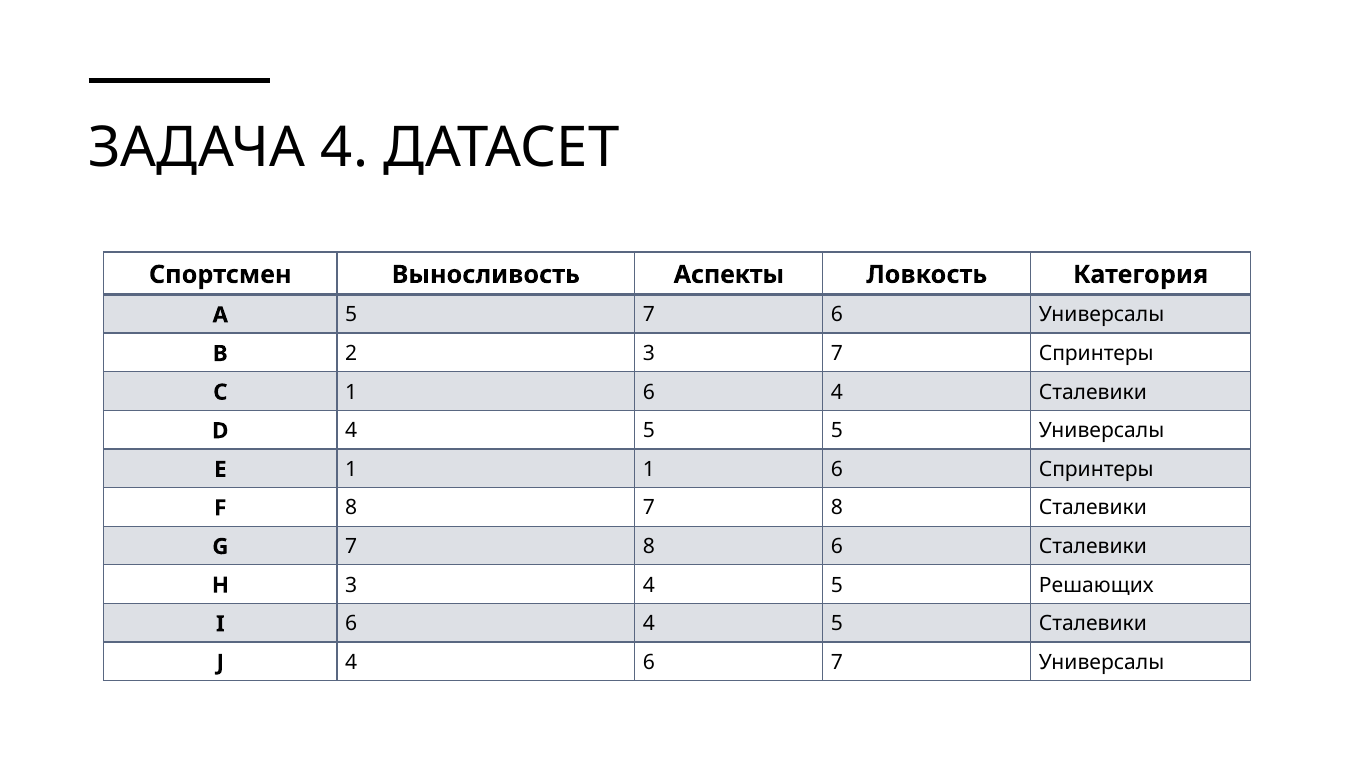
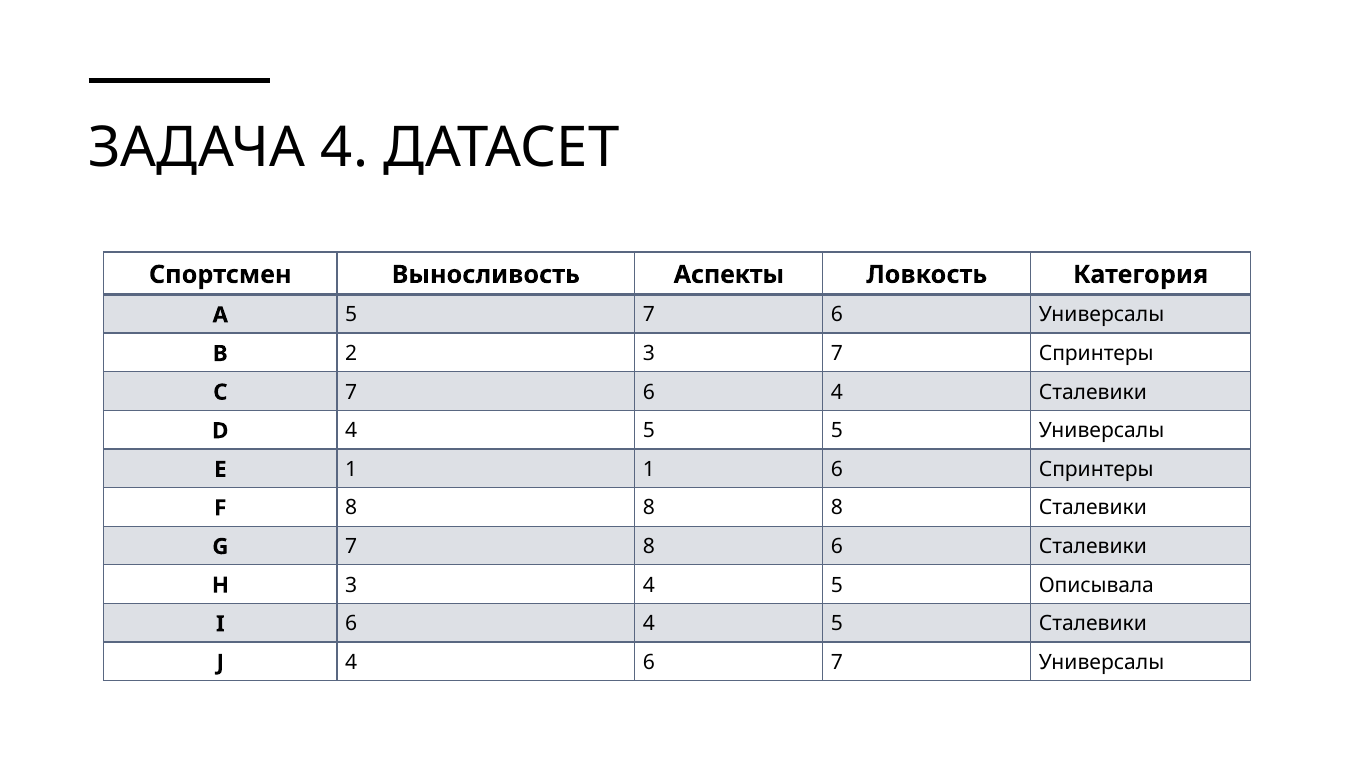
C 1: 1 -> 7 (351, 392)
F 8 7: 7 -> 8 (649, 508)
Решающих: Решающих -> Описывала (1096, 586)
